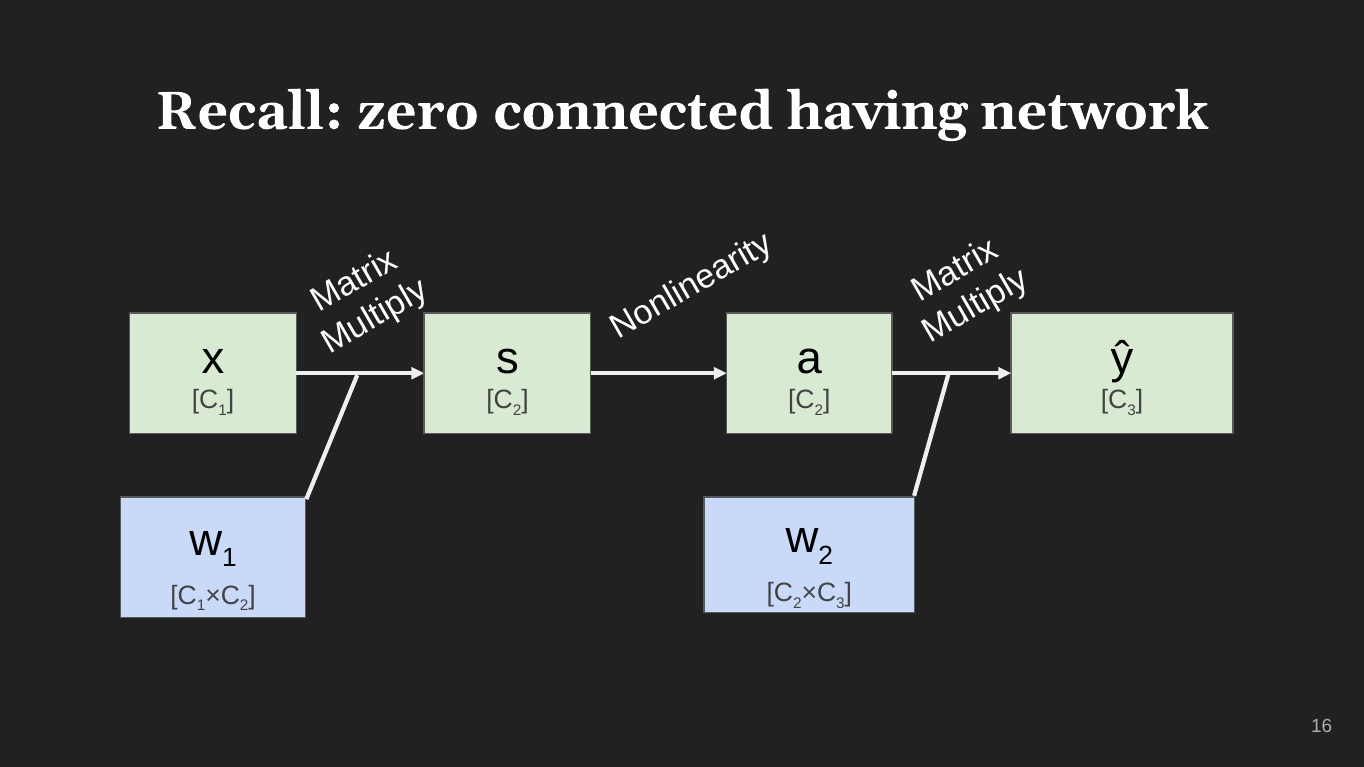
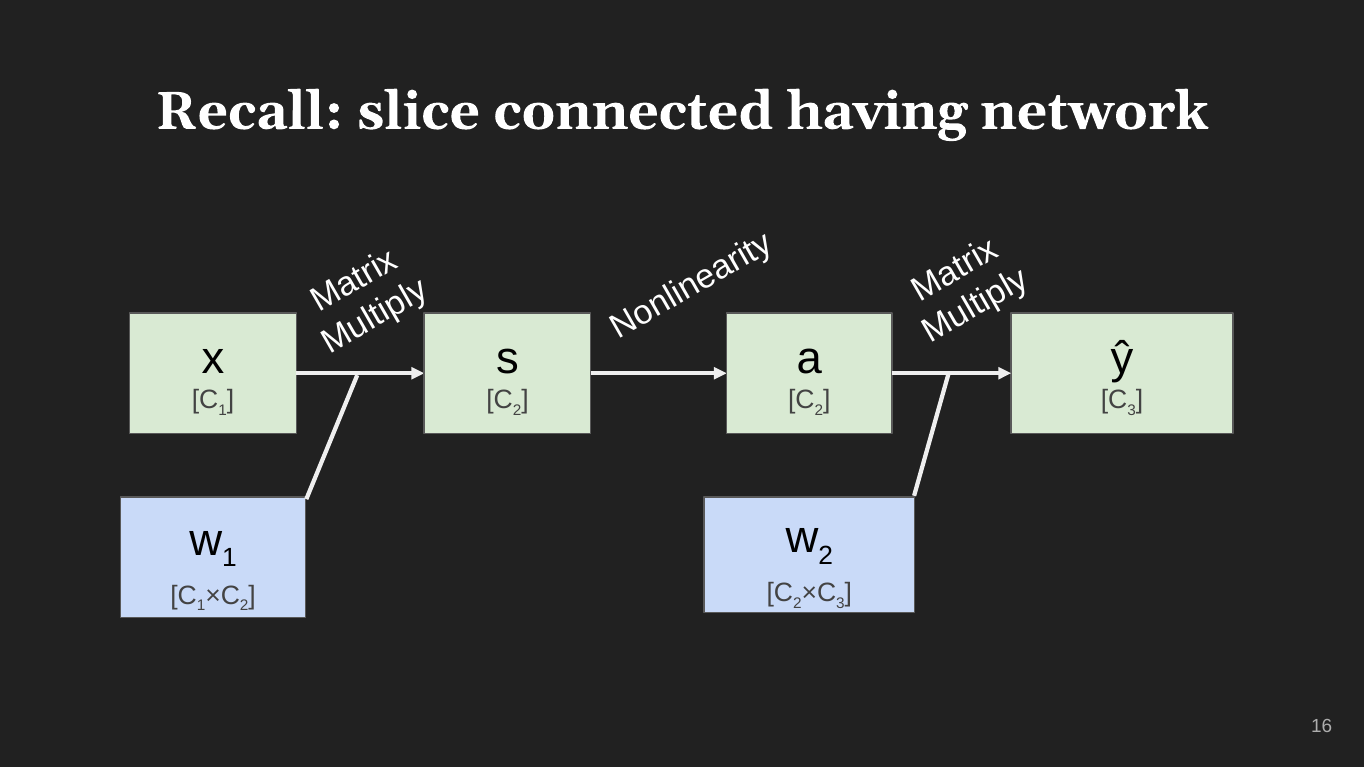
zero: zero -> slice (418, 111)
